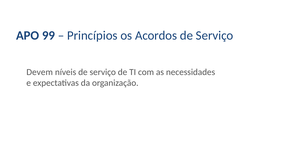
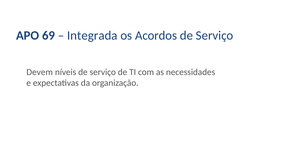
99: 99 -> 69 (48, 36)
Princípios: Princípios -> Integrada (92, 36)
